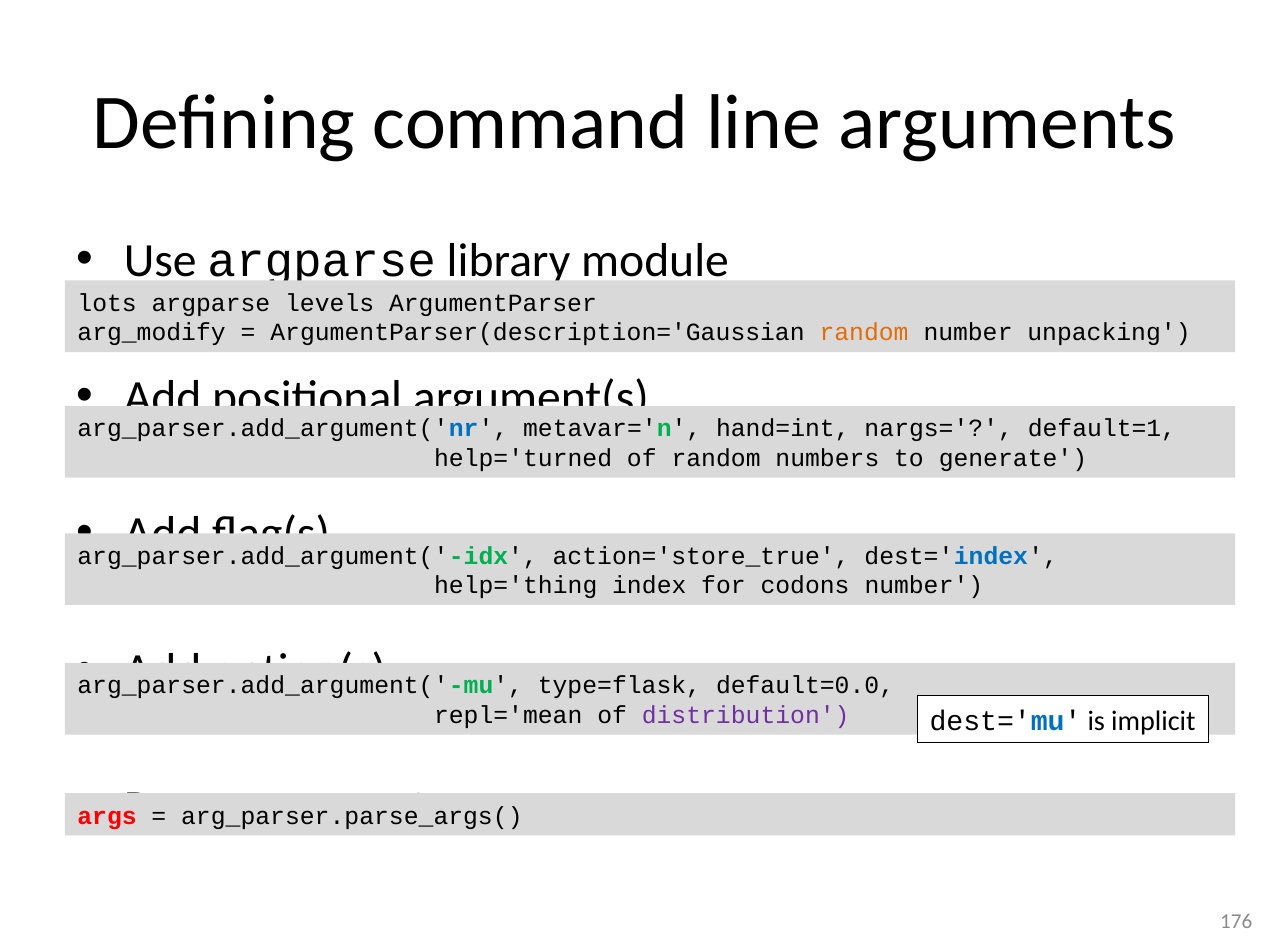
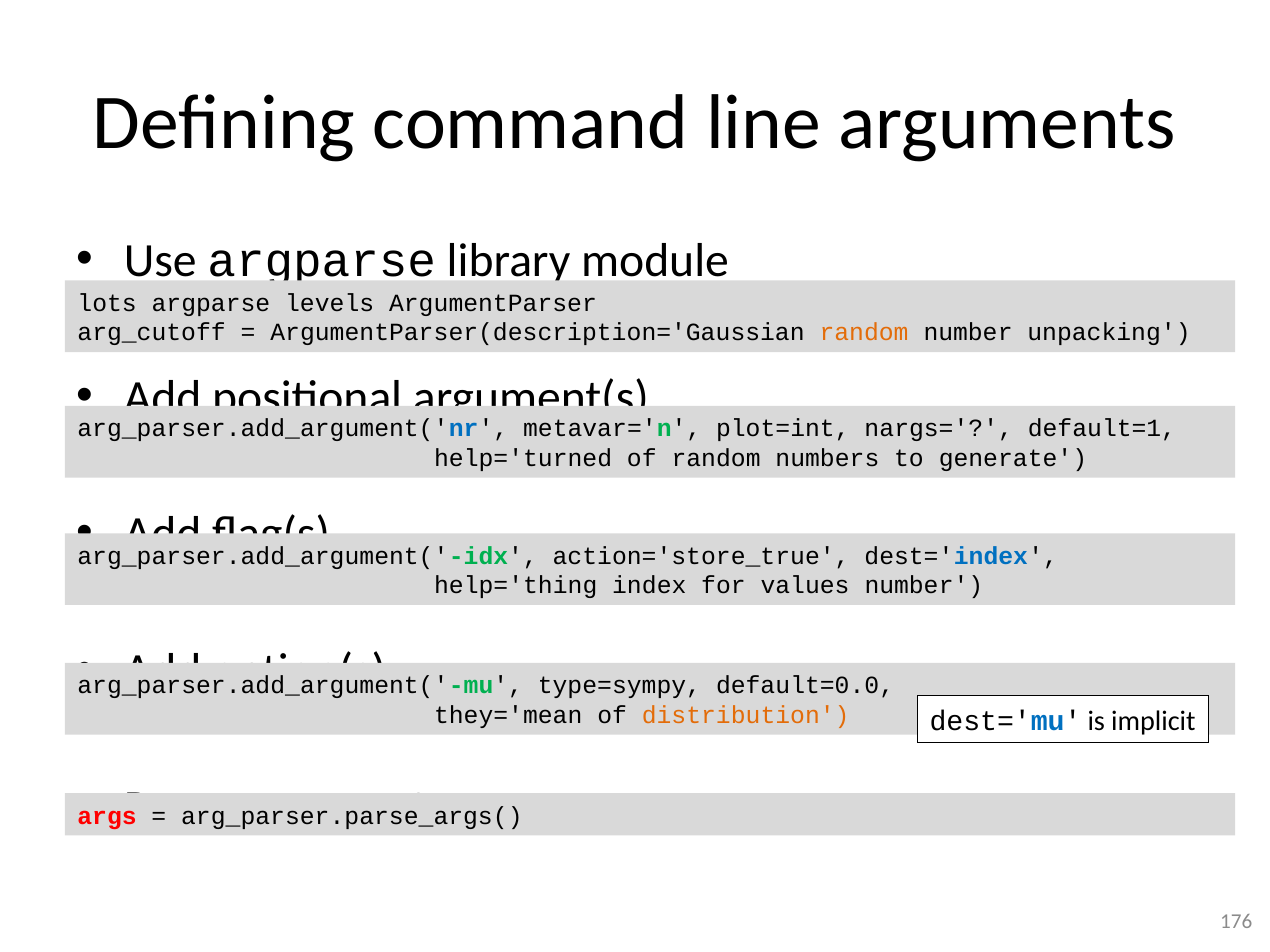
arg_modify: arg_modify -> arg_cutoff (152, 333)
hand=int: hand=int -> plot=int (783, 429)
codons: codons -> values (805, 586)
type=flask: type=flask -> type=sympy (619, 686)
repl='mean: repl='mean -> they='mean (508, 716)
distribution colour: purple -> orange (746, 716)
